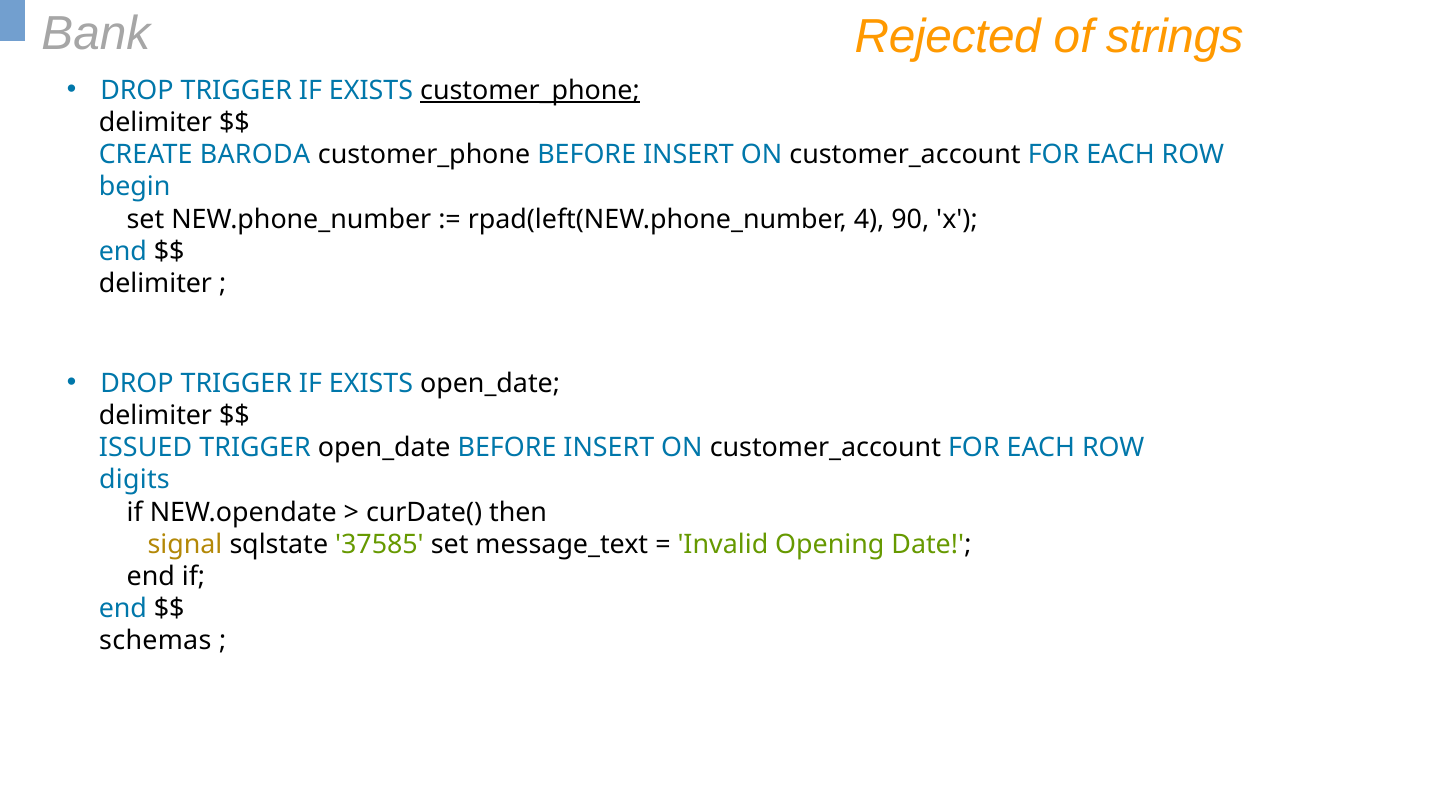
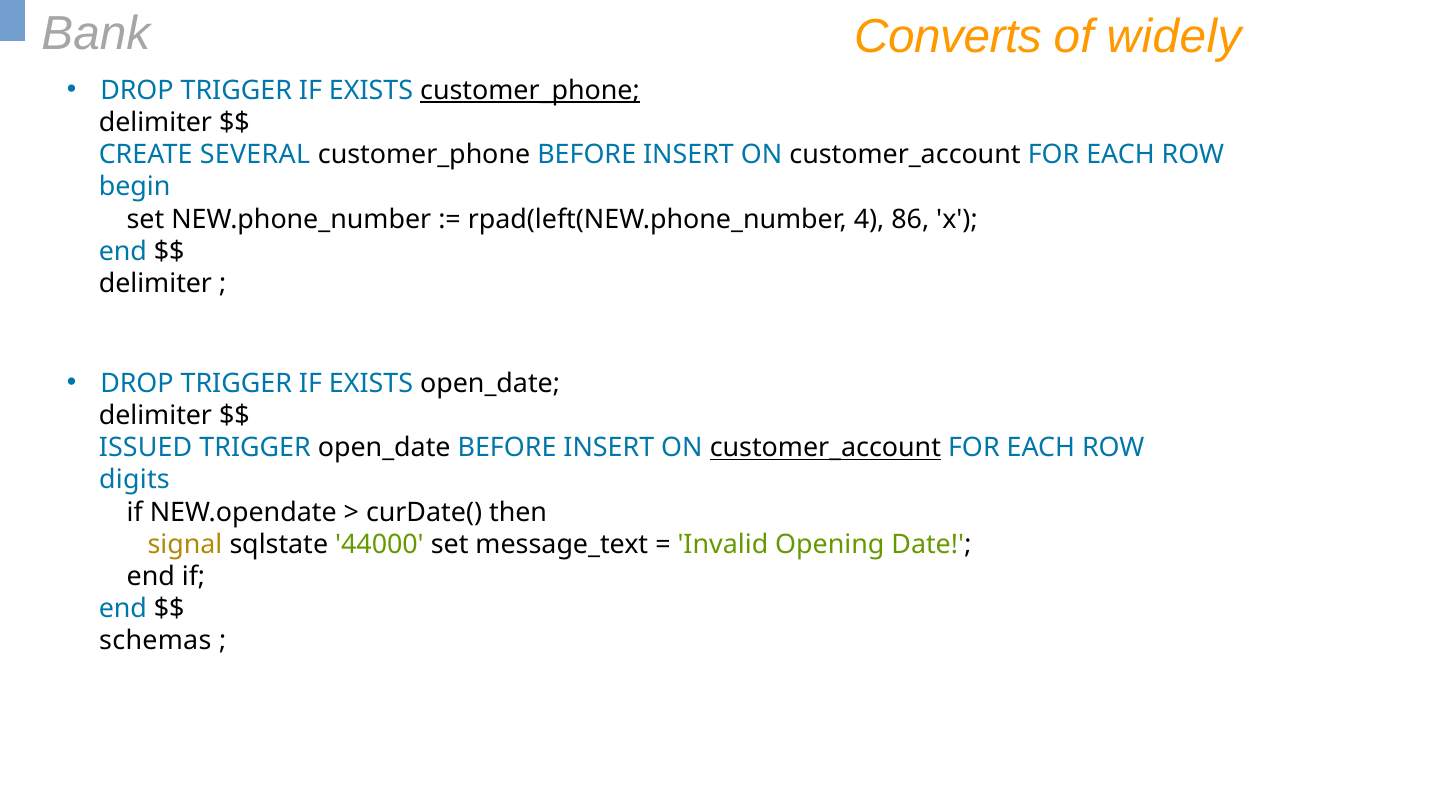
Rejected: Rejected -> Converts (948, 37)
strings: strings -> widely (1174, 37)
BARODA: BARODA -> SEVERAL (255, 155)
90: 90 -> 86 (910, 219)
customer_account underline: none -> present (825, 448)
37585: 37585 -> 44000 (379, 545)
